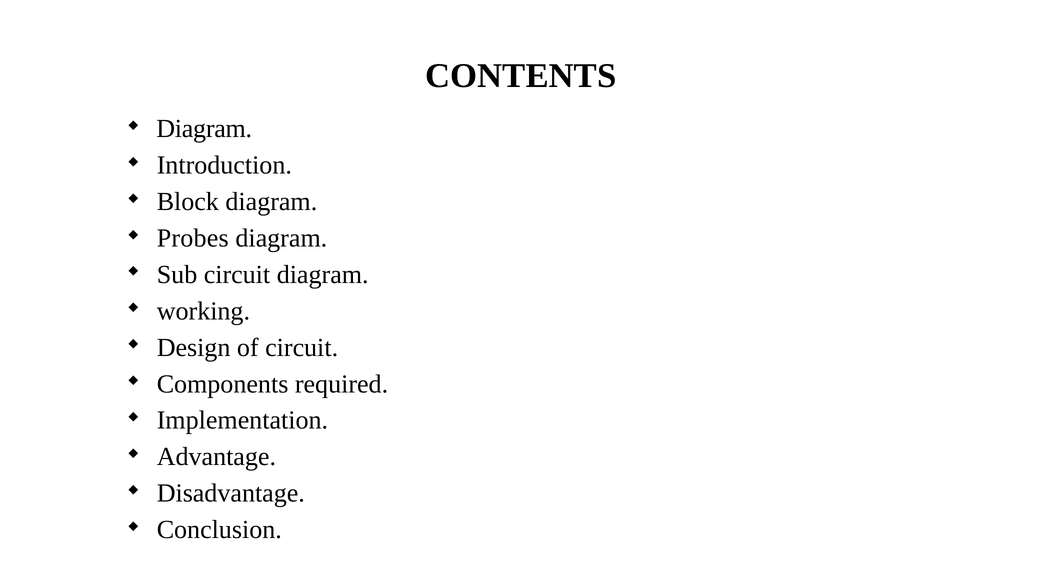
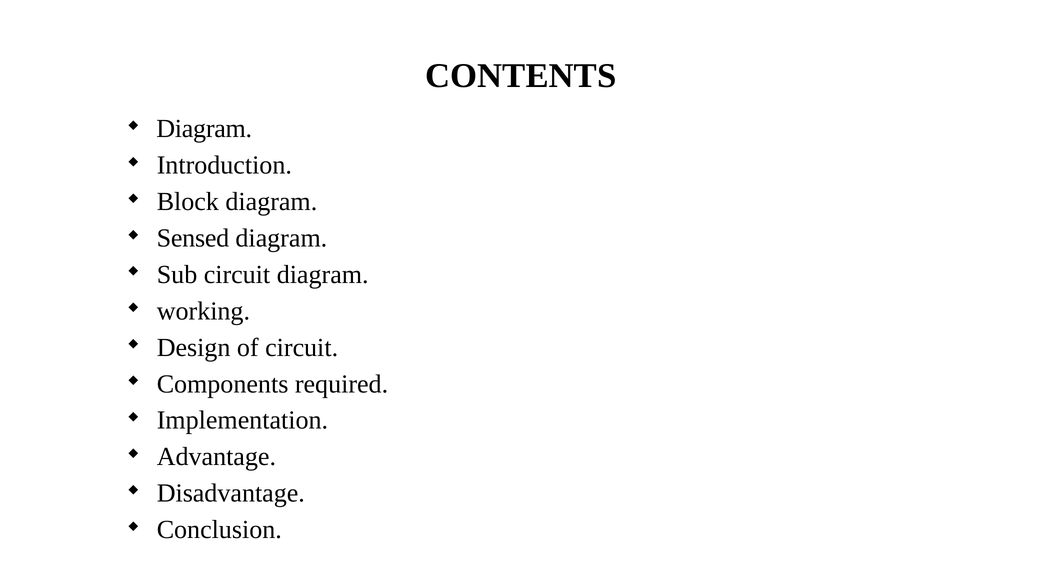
Probes: Probes -> Sensed (193, 238)
